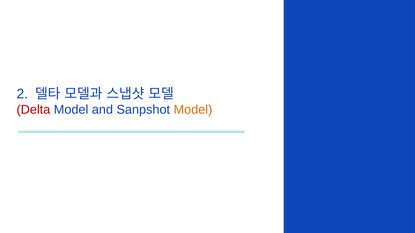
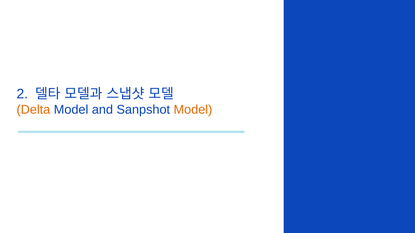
Delta colour: red -> orange (33, 110)
